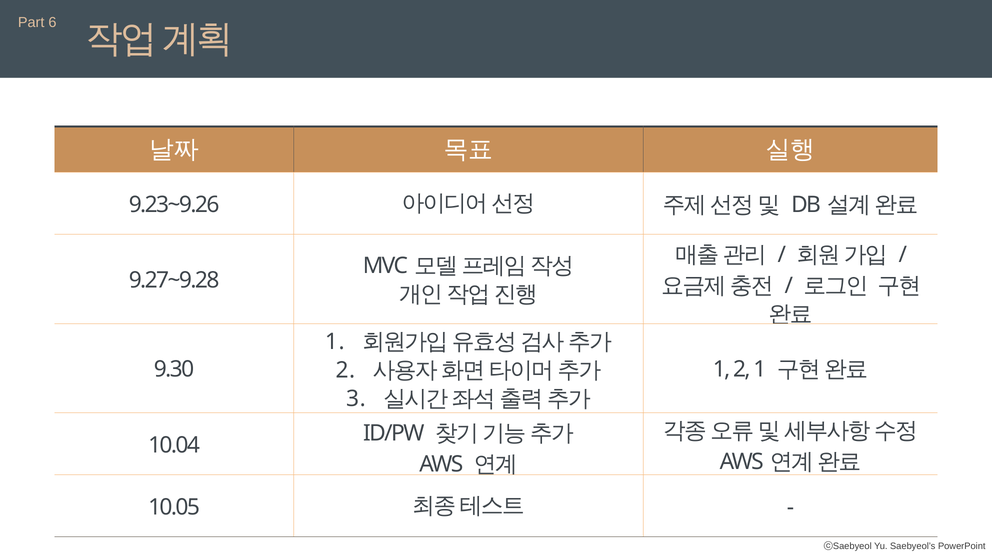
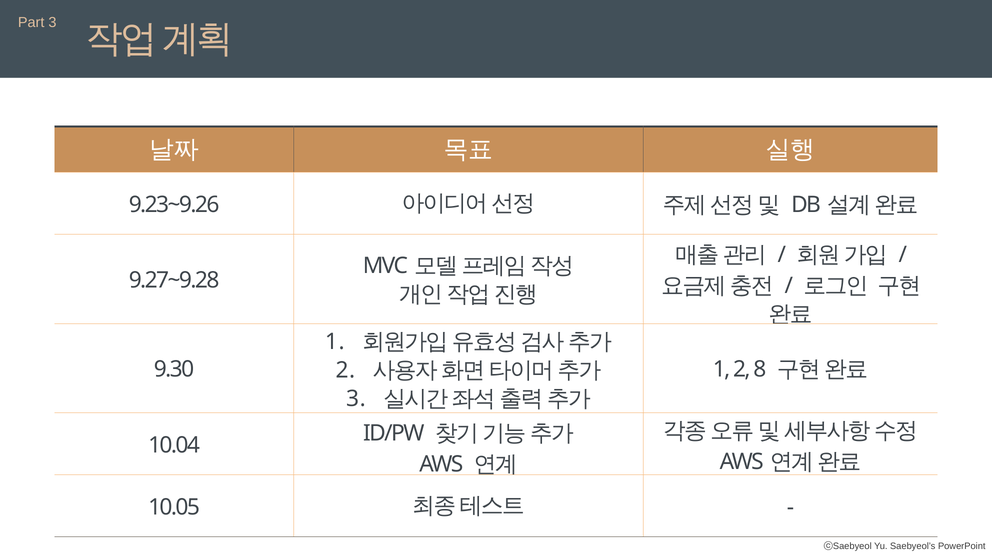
Part 6: 6 -> 3 (52, 22)
2 1: 1 -> 8 (760, 369)
